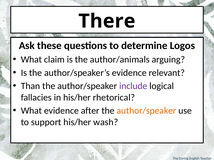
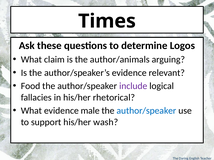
There: There -> Times (107, 21)
Than: Than -> Food (31, 86)
after: after -> male (90, 111)
author/speaker colour: orange -> blue (146, 111)
